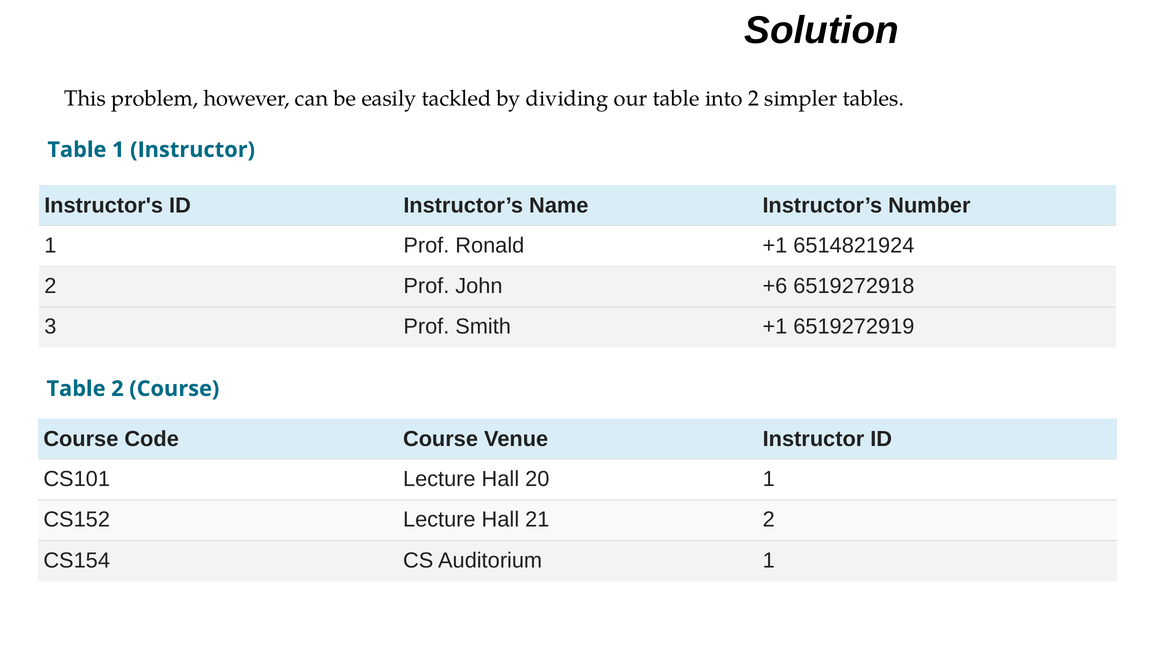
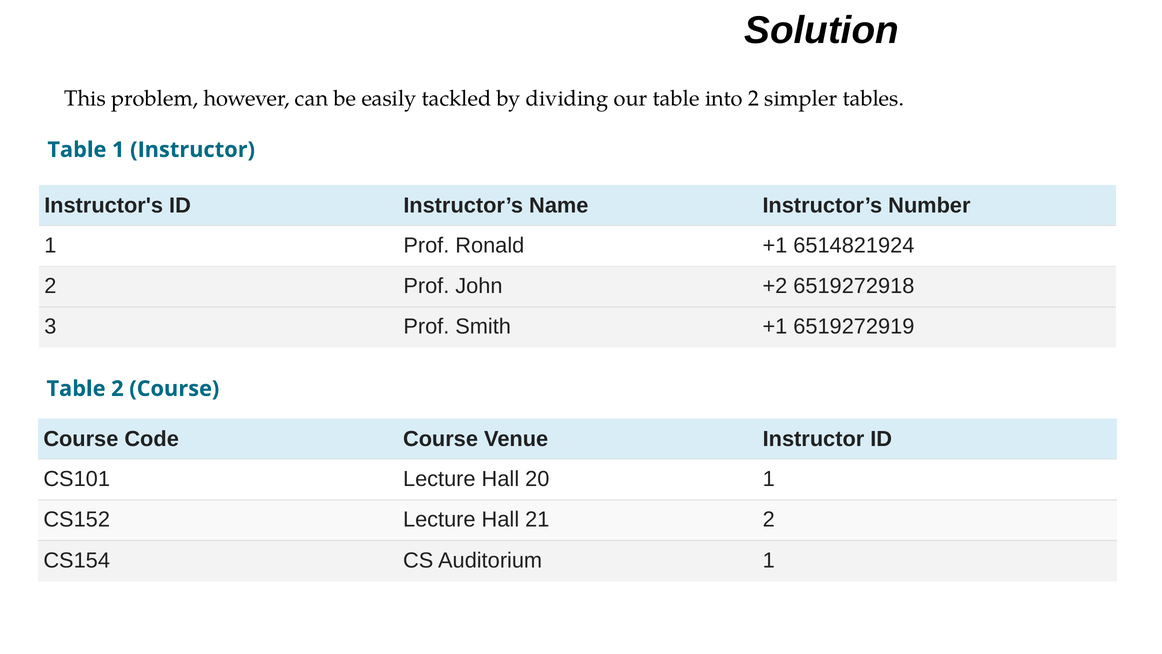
+6: +6 -> +2 (775, 286)
